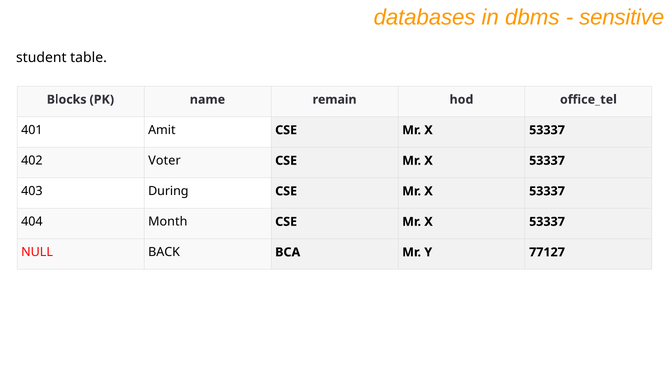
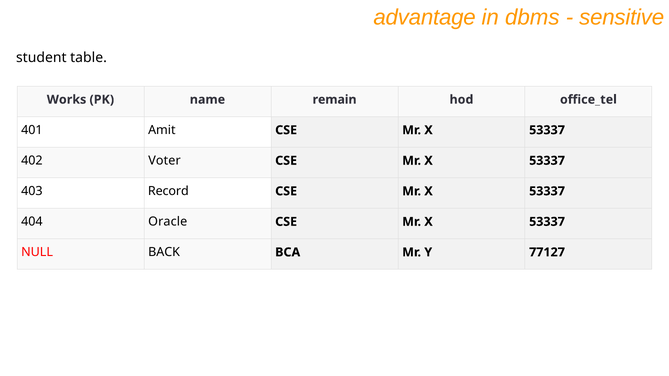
databases: databases -> advantage (425, 17)
Blocks: Blocks -> Works (67, 100)
During: During -> Record (168, 191)
Month: Month -> Oracle (168, 222)
